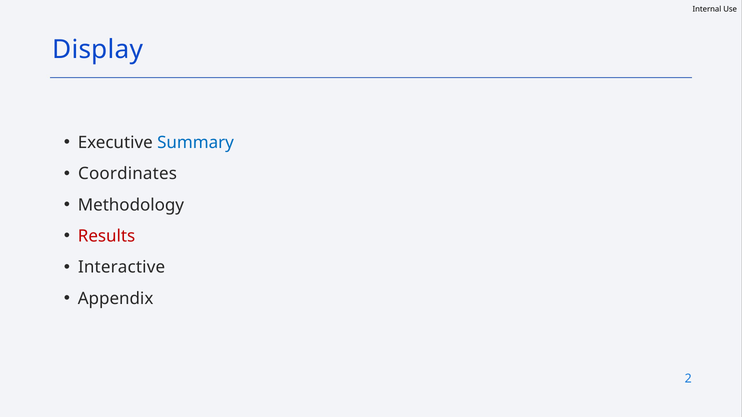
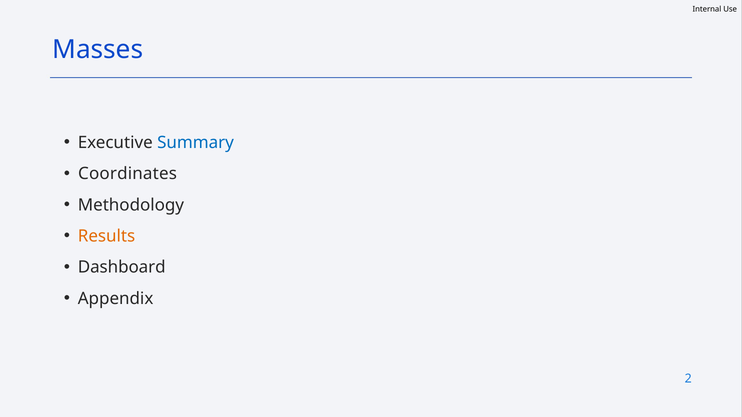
Display: Display -> Masses (98, 50)
Results colour: red -> orange (107, 236)
Interactive: Interactive -> Dashboard (122, 268)
